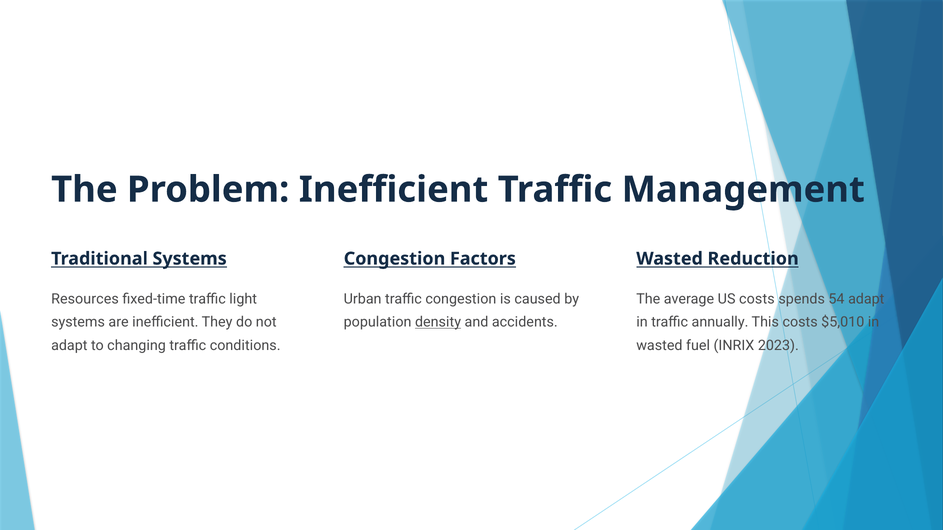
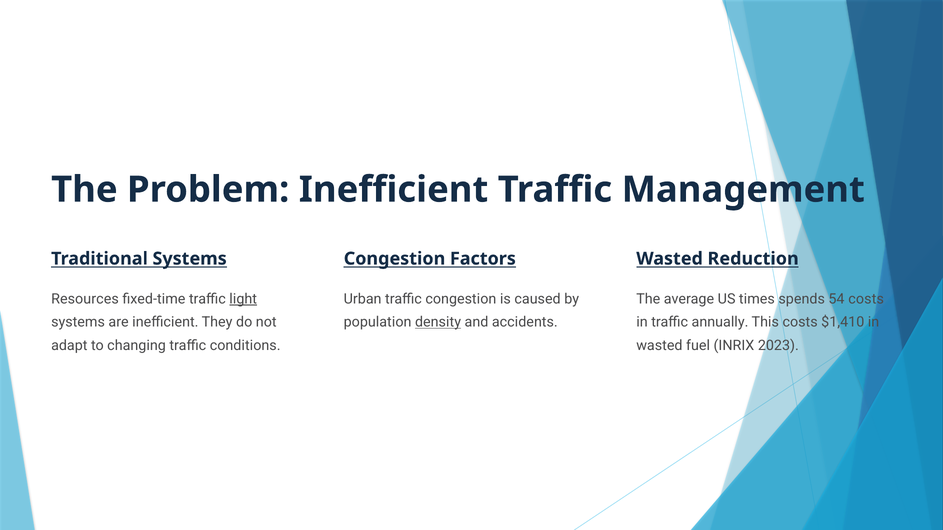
light underline: none -> present (243, 299)
US costs: costs -> times (757, 299)
54 adapt: adapt -> costs (866, 299)
$5,010: $5,010 -> $1,410 (843, 322)
